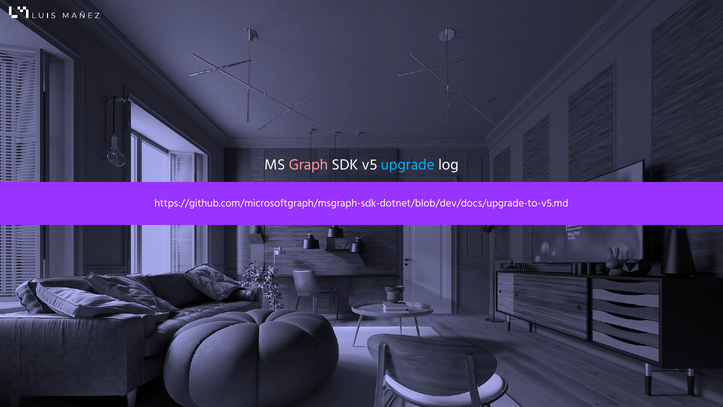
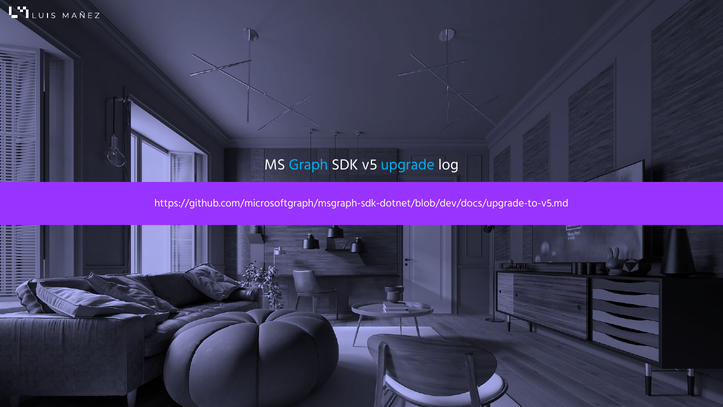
Graph colour: pink -> light blue (308, 164)
